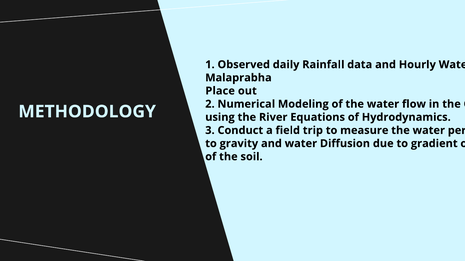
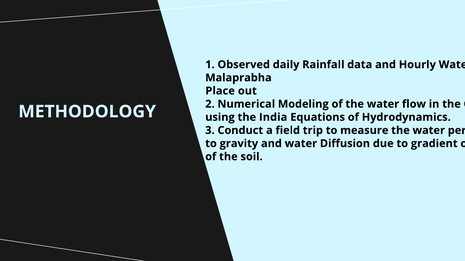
River: River -> India (273, 117)
